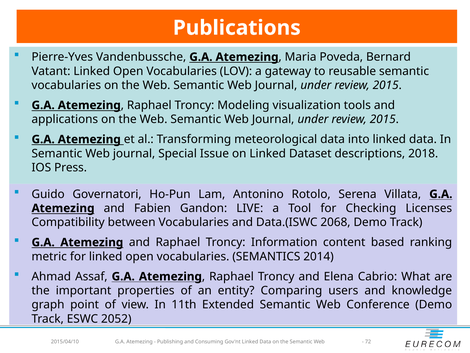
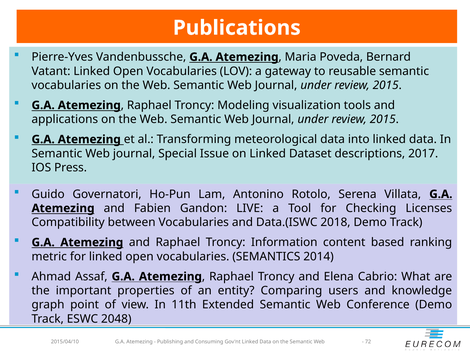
2018: 2018 -> 2017 (423, 153)
2068: 2068 -> 2018 (335, 222)
2052: 2052 -> 2048 (116, 318)
